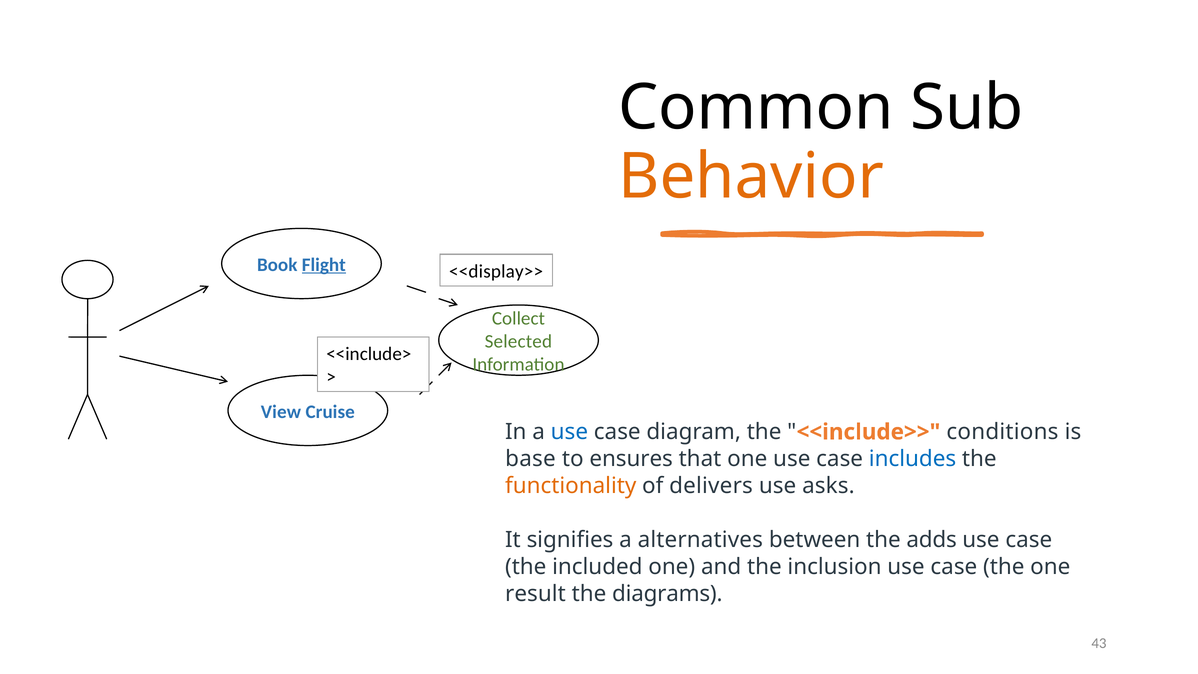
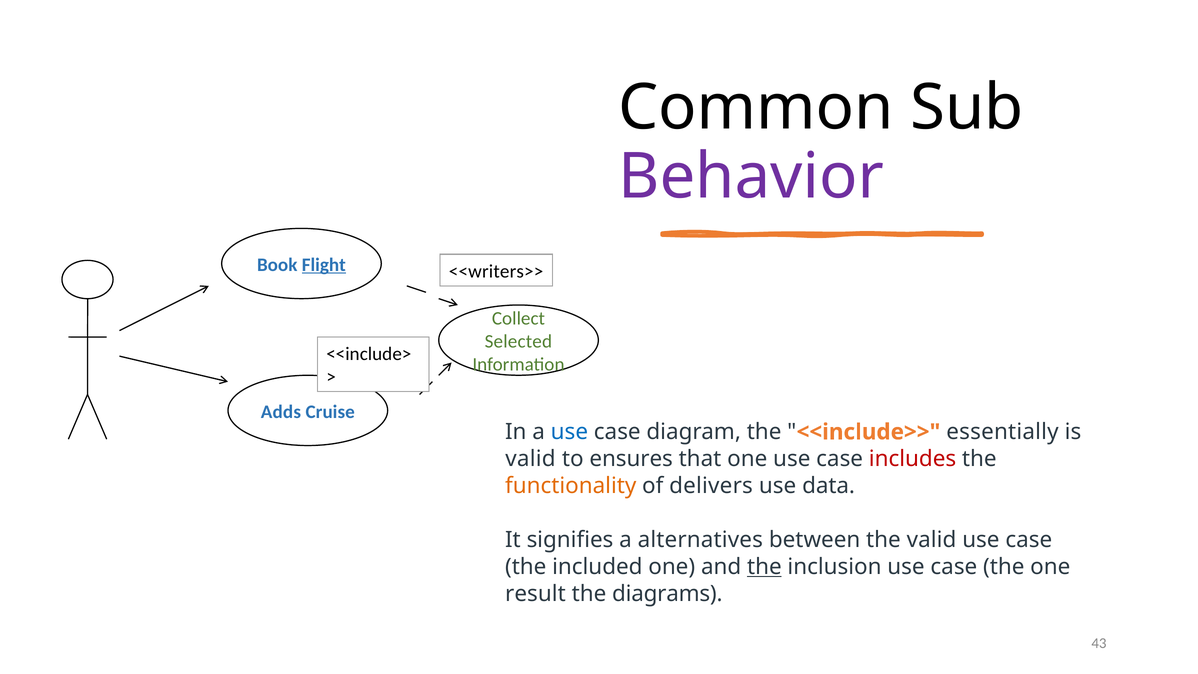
Behavior colour: orange -> purple (751, 177)
<<display>>: <<display>> -> <<writers>> (496, 271)
View: View -> Adds (281, 412)
conditions: conditions -> essentially (1002, 432)
base: base -> valid (530, 459)
includes colour: blue -> red (913, 459)
asks: asks -> data (829, 486)
the adds: adds -> valid (931, 540)
the underline: none -> present (764, 567)
